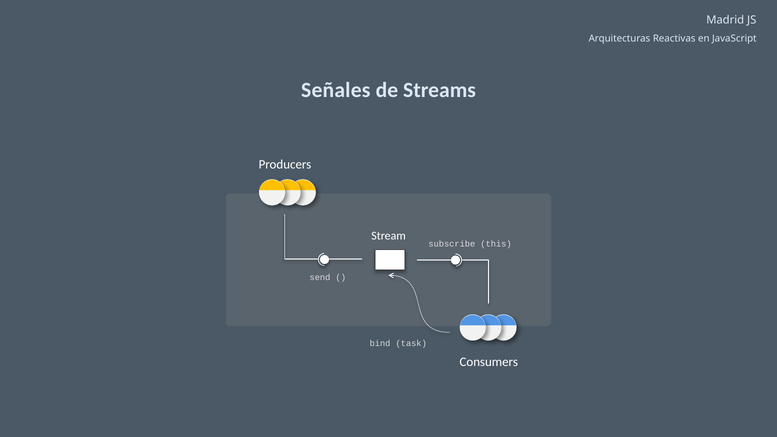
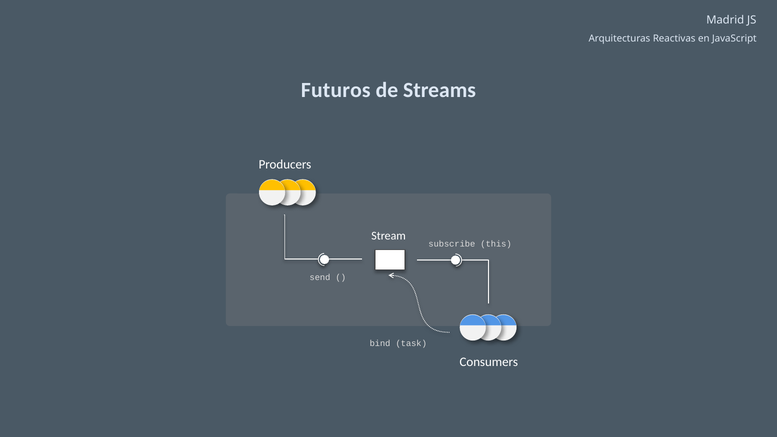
Señales: Señales -> Futuros (336, 90)
